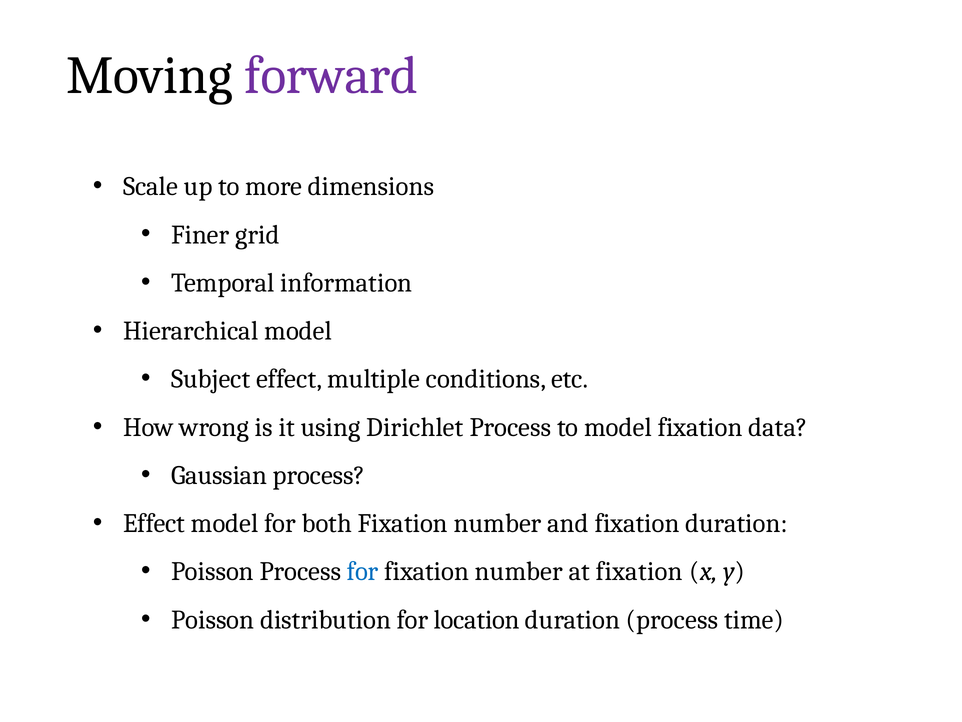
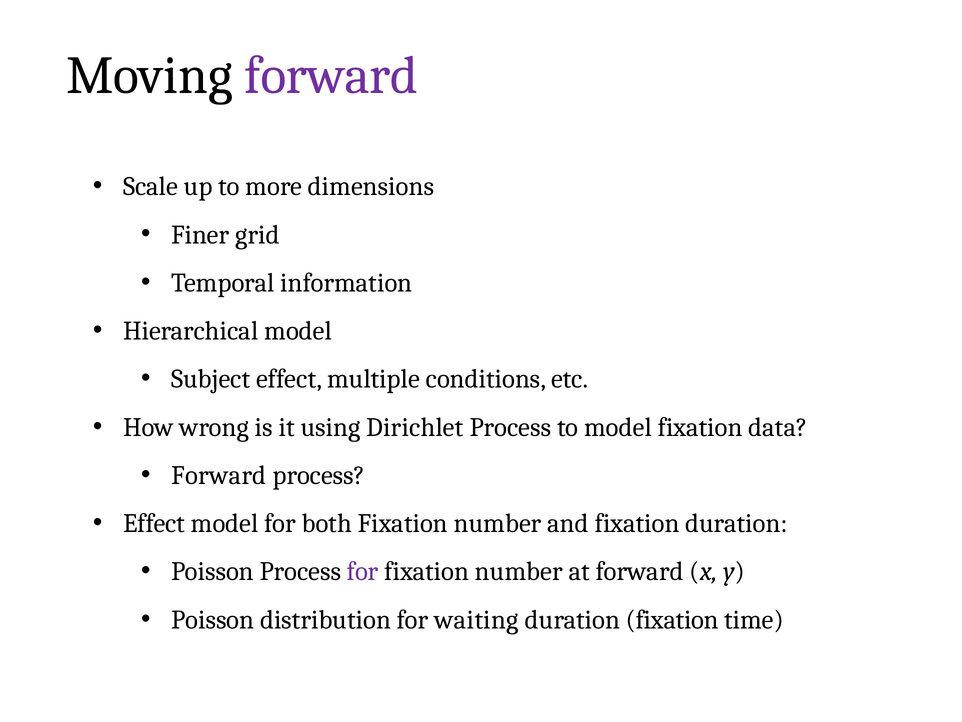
Gaussian: Gaussian -> Forward (219, 475)
for colour: blue -> purple (363, 571)
at fixation: fixation -> forward (640, 571)
location: location -> waiting (477, 619)
duration process: process -> fixation (672, 619)
